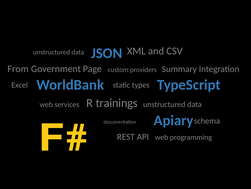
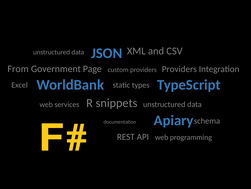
providers Summary: Summary -> Providers (179, 69)
trainings: trainings -> snippets (117, 103)
